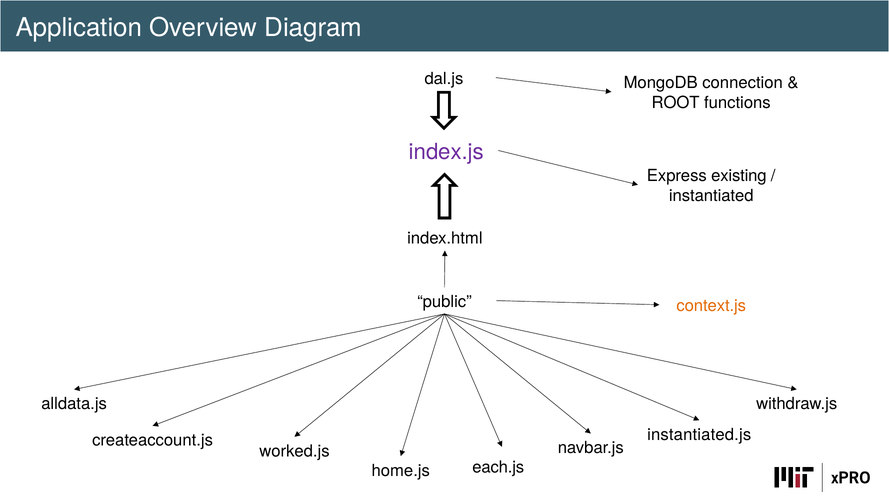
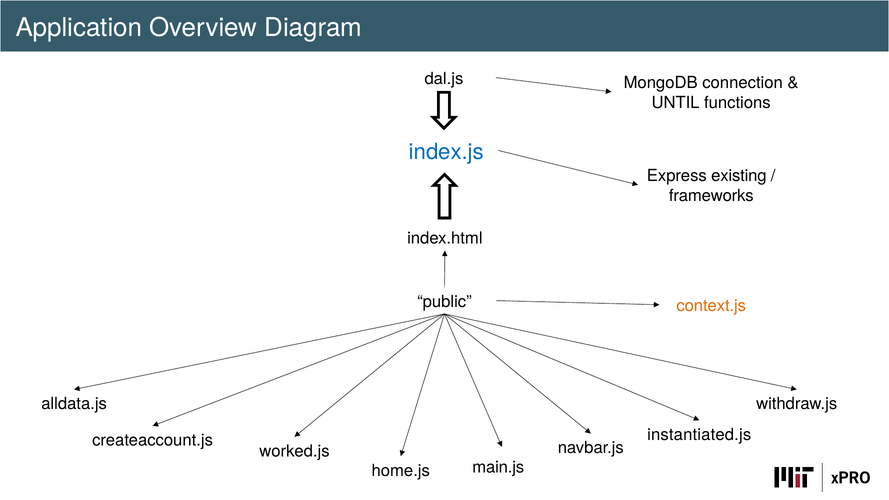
ROOT: ROOT -> UNTIL (676, 103)
index.js colour: purple -> blue (446, 152)
instantiated: instantiated -> frameworks (711, 196)
each.js: each.js -> main.js (498, 467)
